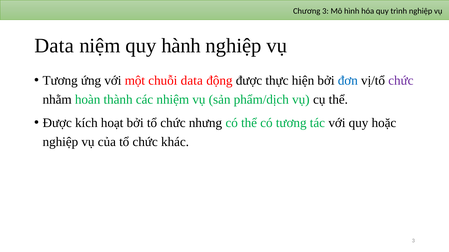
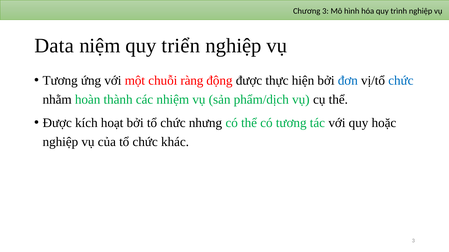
hành: hành -> triển (181, 46)
chuỗi data: data -> ràng (192, 81)
chức colour: purple -> blue (401, 81)
